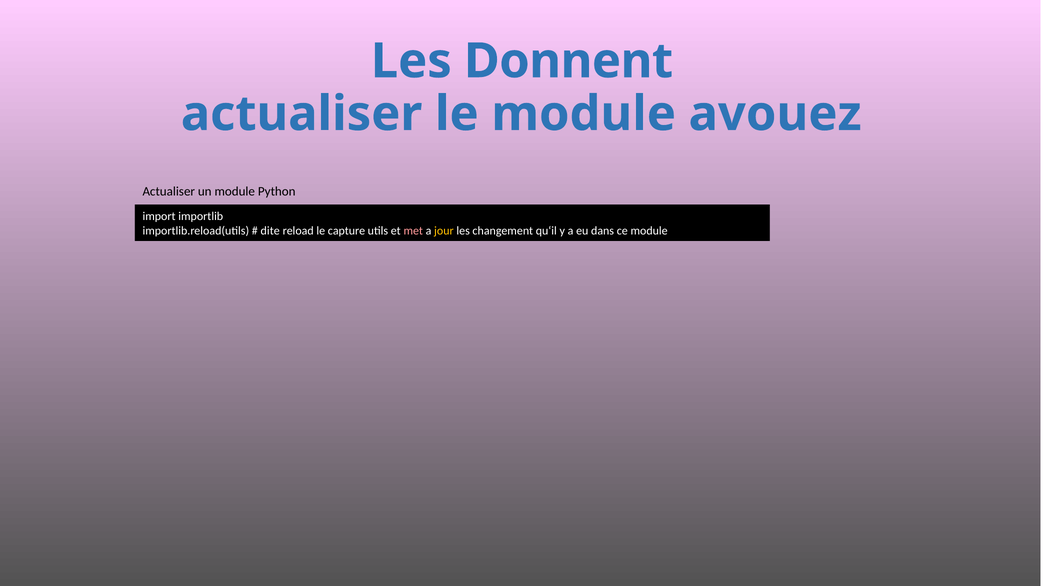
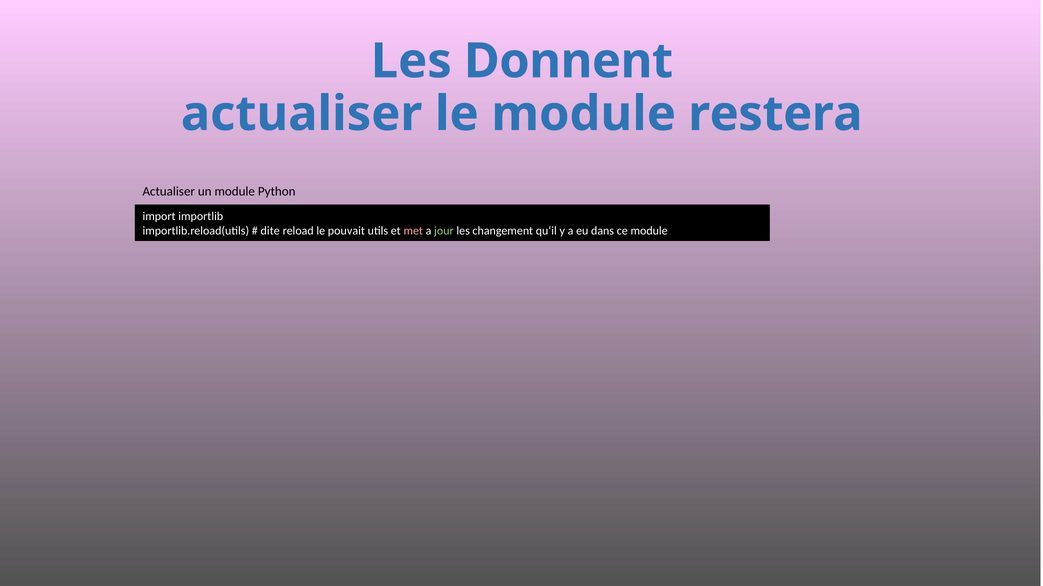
avouez: avouez -> restera (775, 114)
capture: capture -> pouvait (346, 231)
jour colour: yellow -> light green (444, 231)
